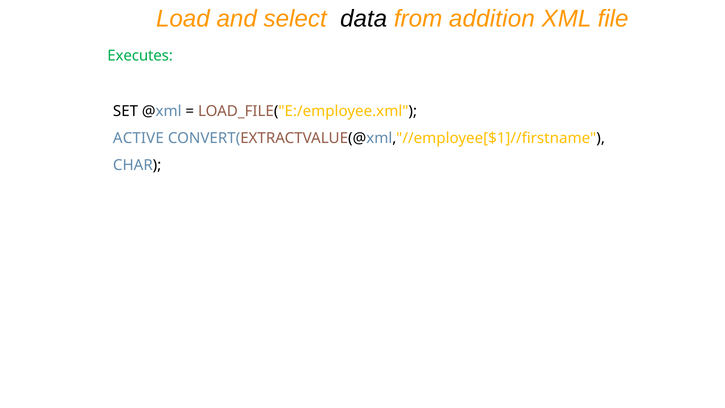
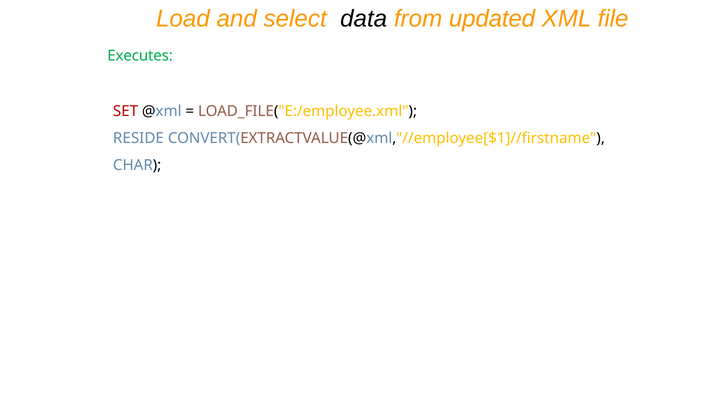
addition: addition -> updated (492, 19)
SET colour: black -> red (126, 111)
ACTIVE: ACTIVE -> RESIDE (138, 138)
